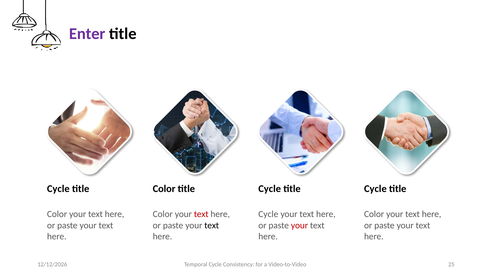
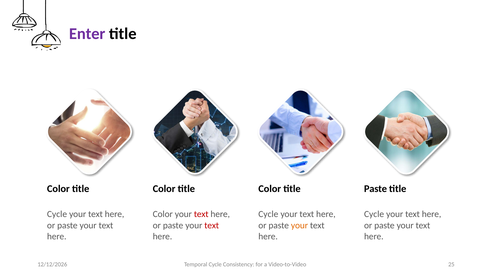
Cycle: Cycle -> Color (58, 189)
Cycle: Cycle -> Color (270, 189)
Cycle: Cycle -> Paste (375, 189)
Color: Color -> Cycle (57, 214)
Color: Color -> Cycle (374, 214)
text colour: black -> red (212, 225)
your colour: red -> orange (299, 225)
